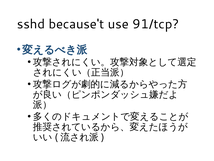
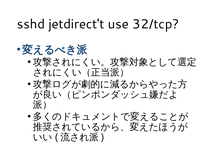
because't: because't -> jetdirect't (76, 24)
91/tcp: 91/tcp -> 32/tcp (156, 24)
